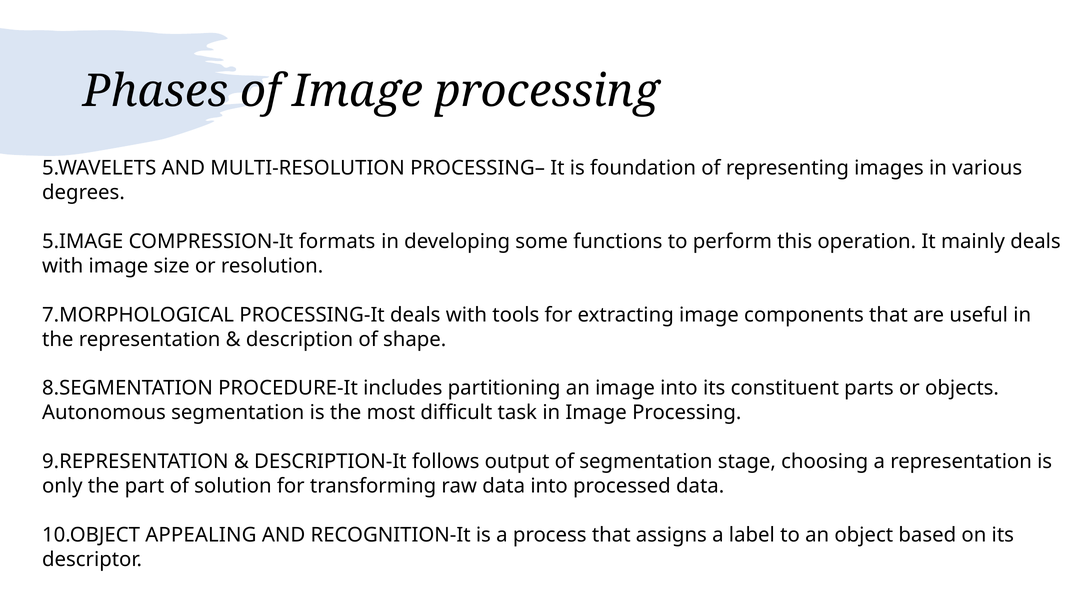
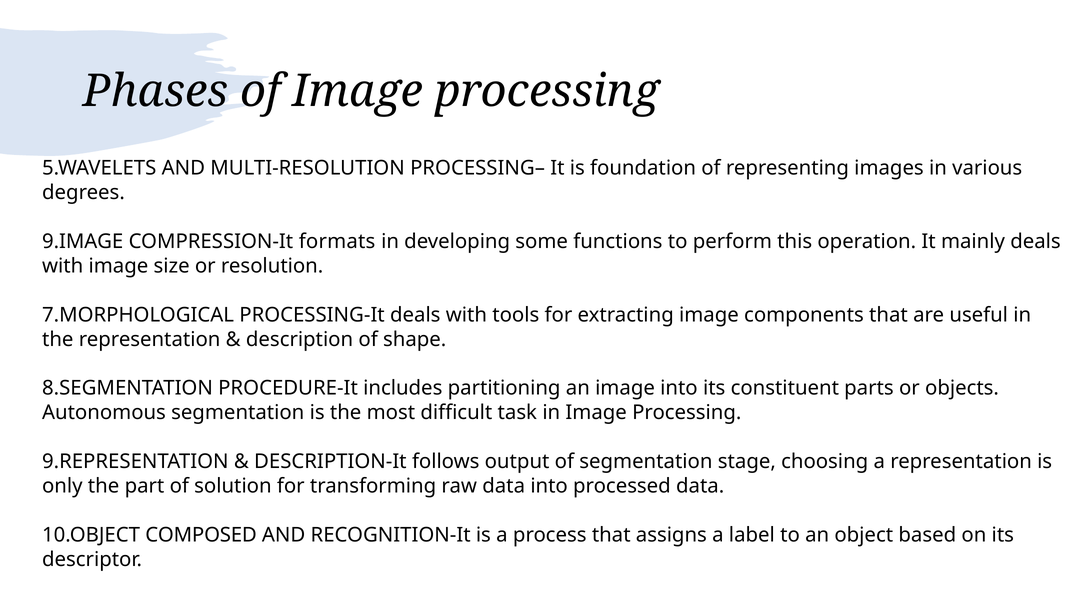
5.IMAGE: 5.IMAGE -> 9.IMAGE (83, 242)
APPEALING: APPEALING -> COMPOSED (201, 535)
